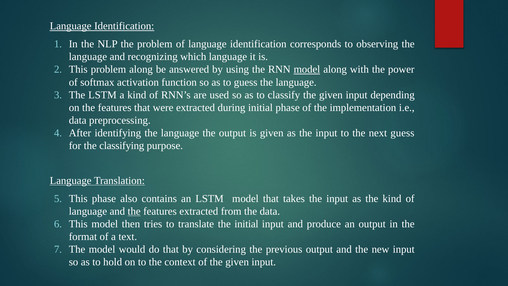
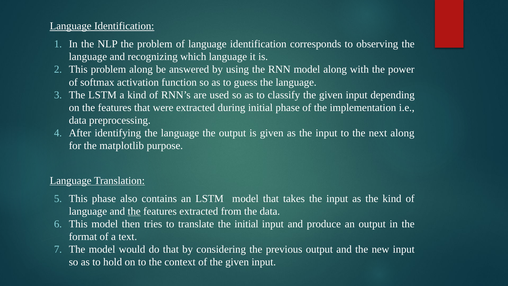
model underline: present -> none (307, 69)
next guess: guess -> along (402, 133)
classifying: classifying -> matplotlib (122, 146)
